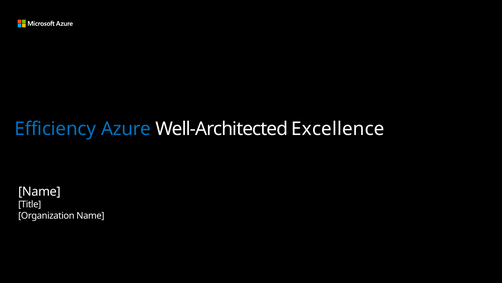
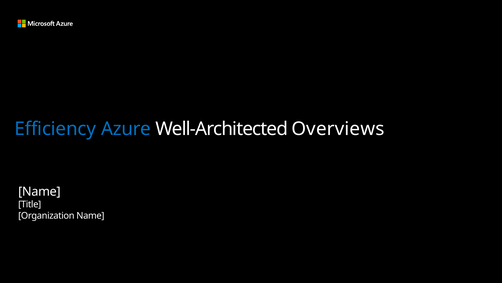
Excellence: Excellence -> Overviews (338, 129)
